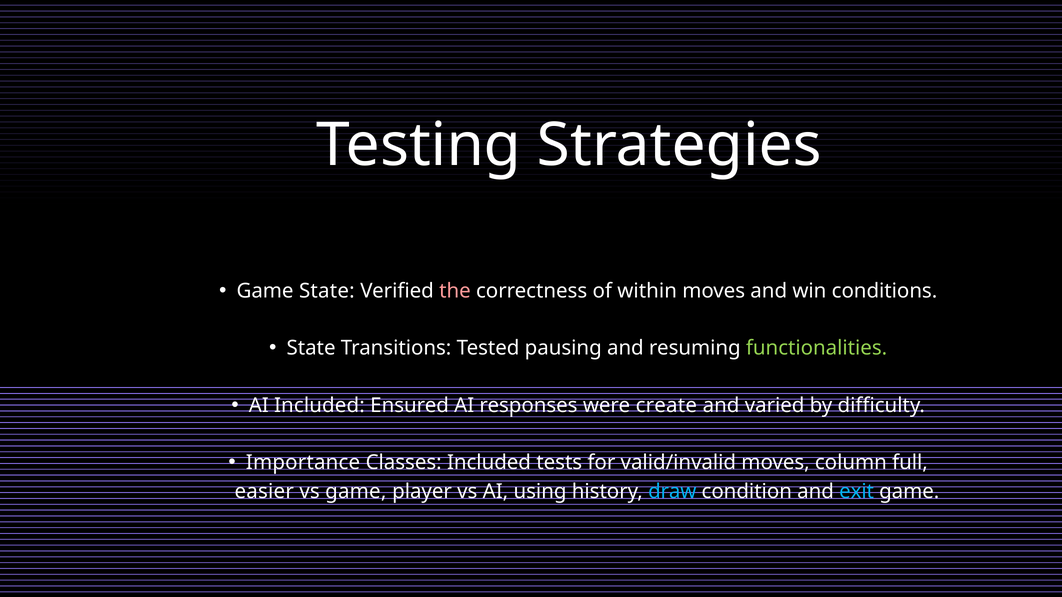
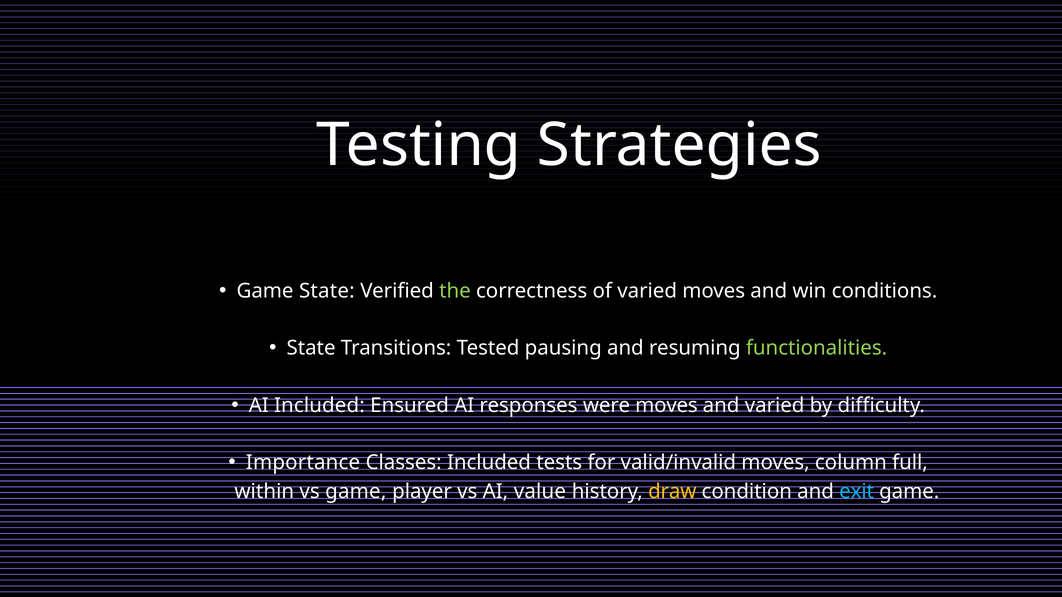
the colour: pink -> light green (455, 291)
of within: within -> varied (647, 291)
were create: create -> moves (667, 406)
easier: easier -> within (264, 492)
using: using -> value (540, 492)
draw colour: light blue -> yellow (672, 492)
